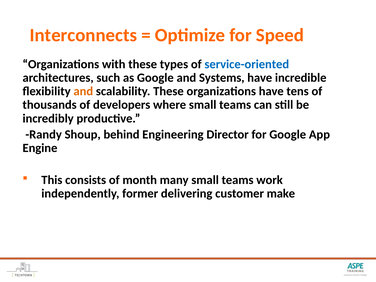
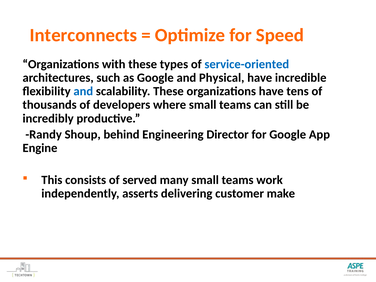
Systems: Systems -> Physical (222, 78)
and colour: orange -> blue (83, 91)
month: month -> served (140, 180)
former: former -> asserts (140, 194)
